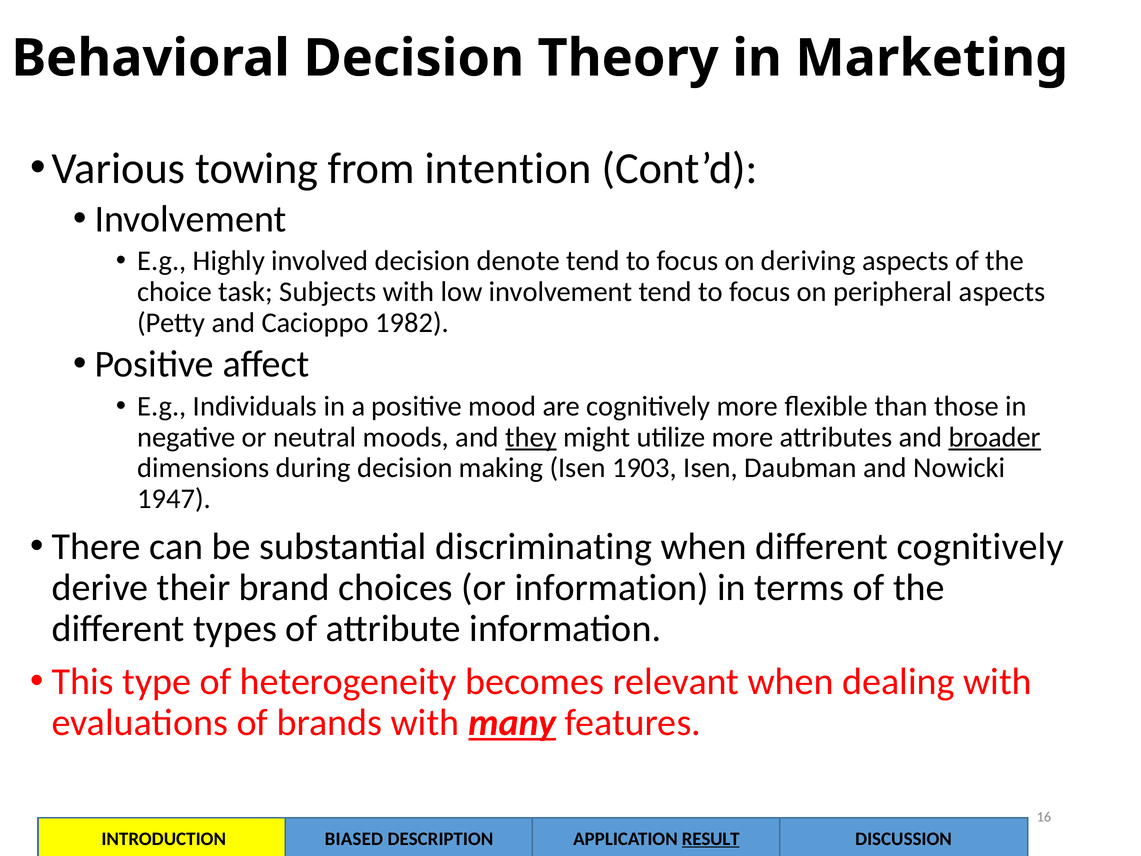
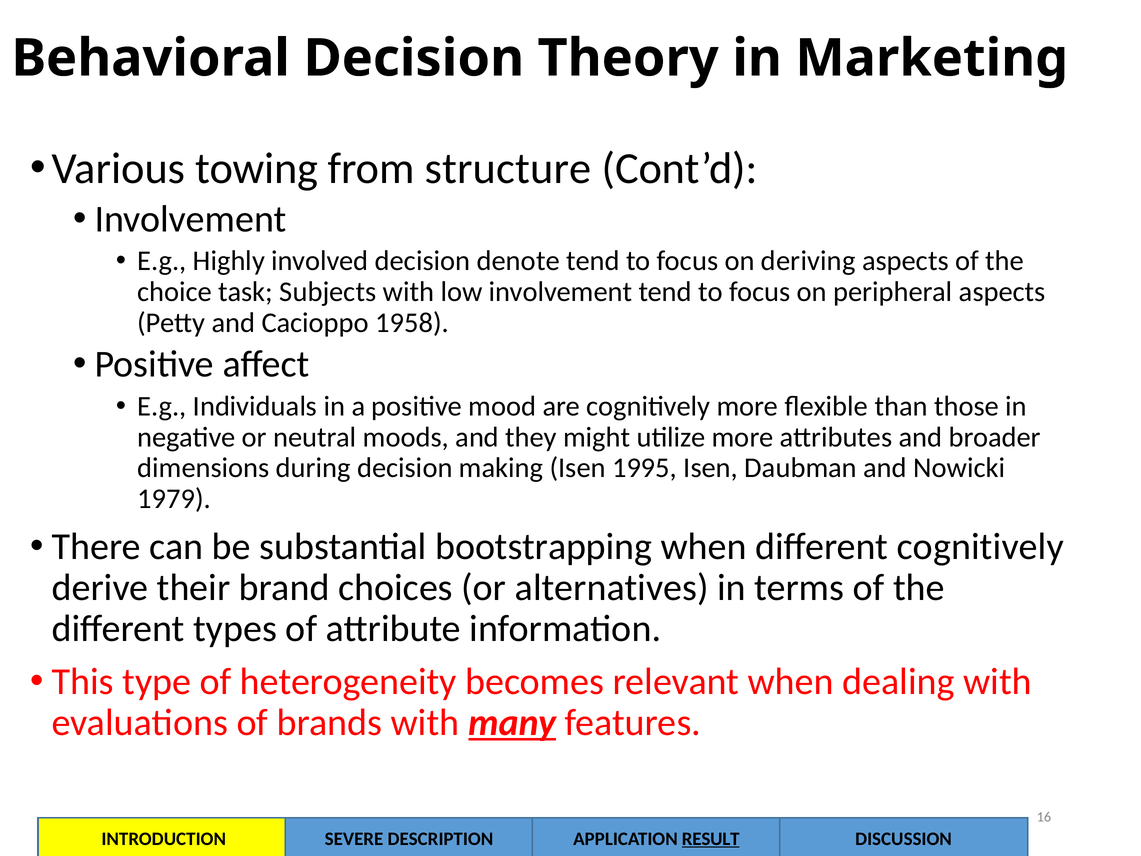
intention: intention -> structure (508, 168)
1982: 1982 -> 1958 (412, 323)
they underline: present -> none (531, 437)
broader underline: present -> none (995, 437)
1903: 1903 -> 1995 (645, 468)
1947: 1947 -> 1979 (174, 499)
discriminating: discriminating -> bootstrapping (544, 546)
or information: information -> alternatives (612, 588)
BIASED: BIASED -> SEVERE (354, 839)
